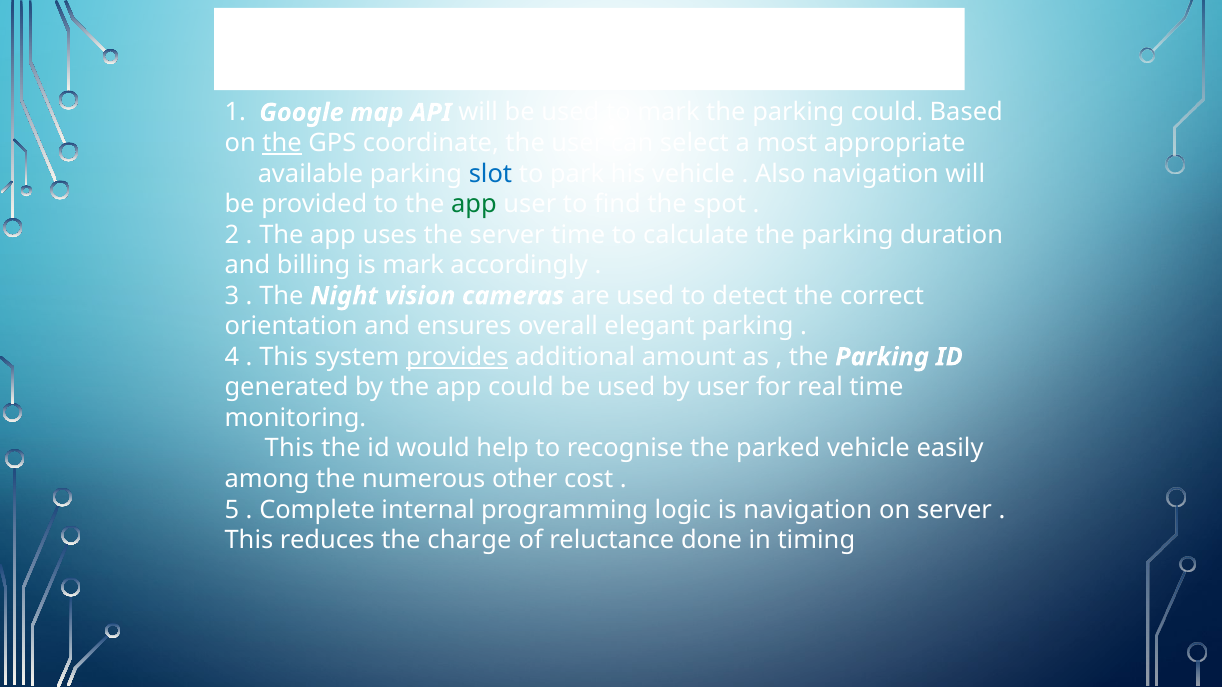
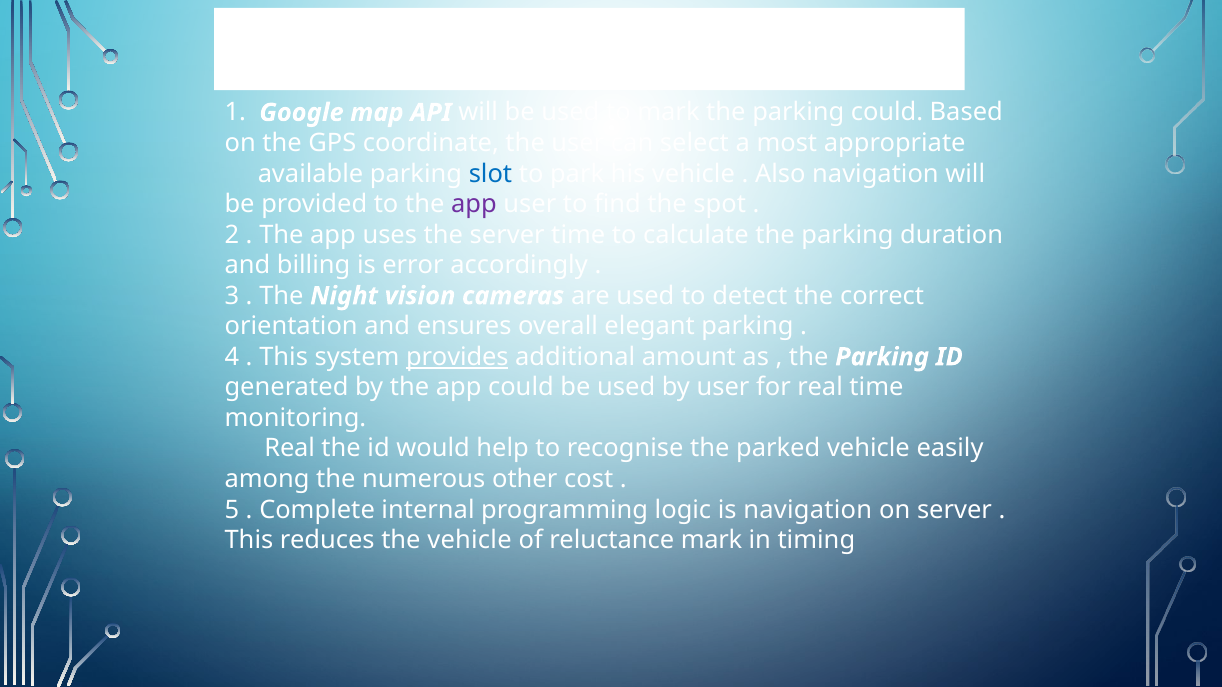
the underline: present -> none (282, 143)
app colour: green -> purple (474, 204)
is mark: mark -> error (413, 265)
This: This -> Real (290, 449)
the charge: charge -> vehicle (470, 541)
reluctance done: done -> mark (712, 541)
